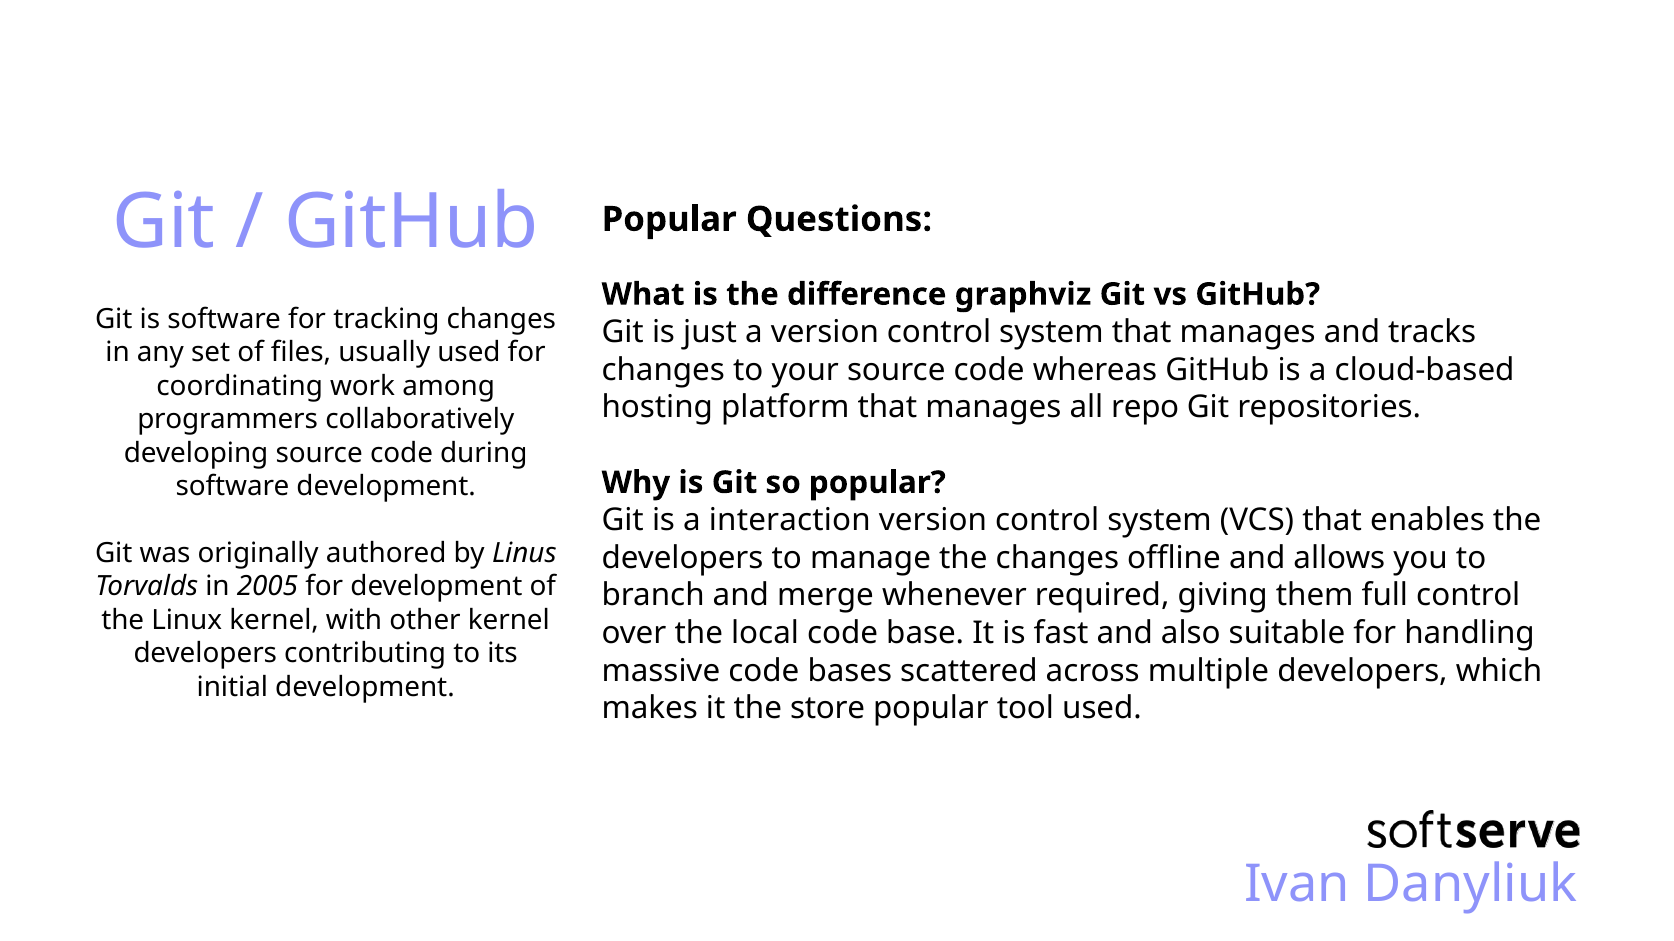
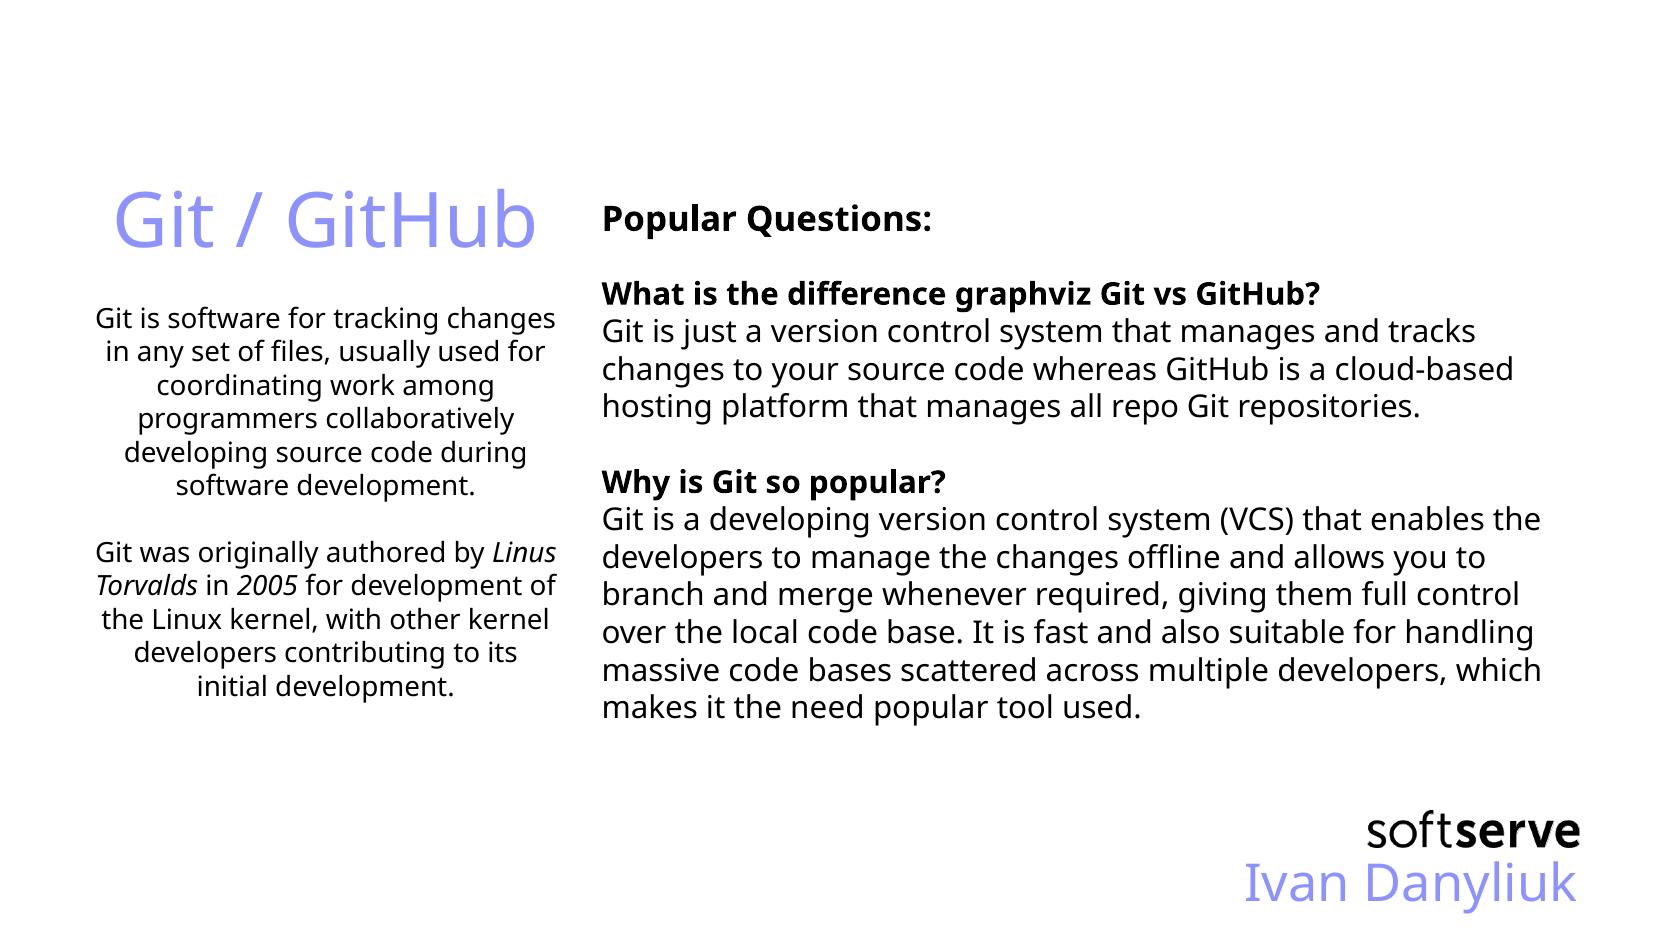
a interaction: interaction -> developing (790, 521)
store: store -> need (827, 709)
